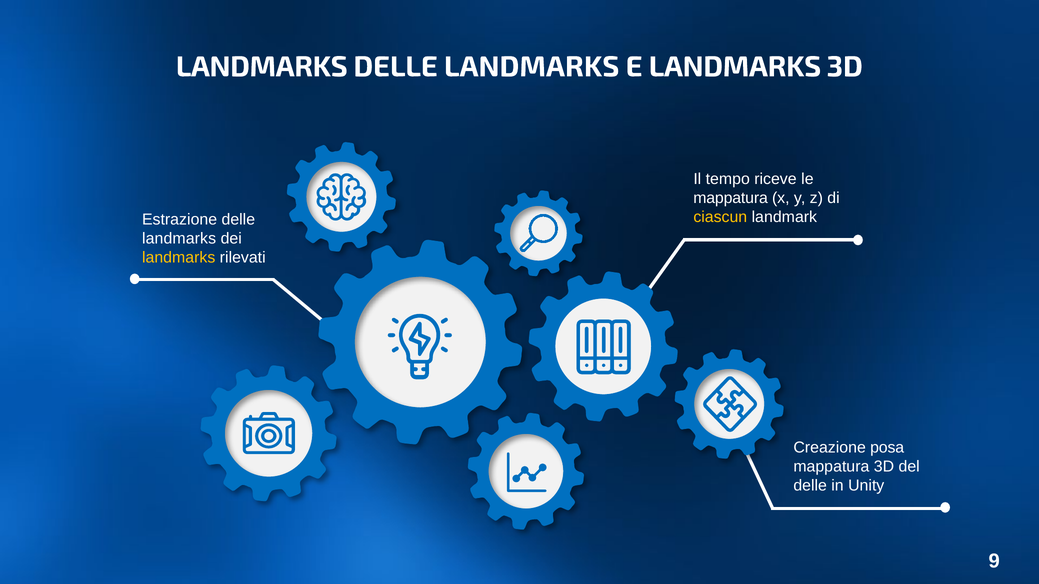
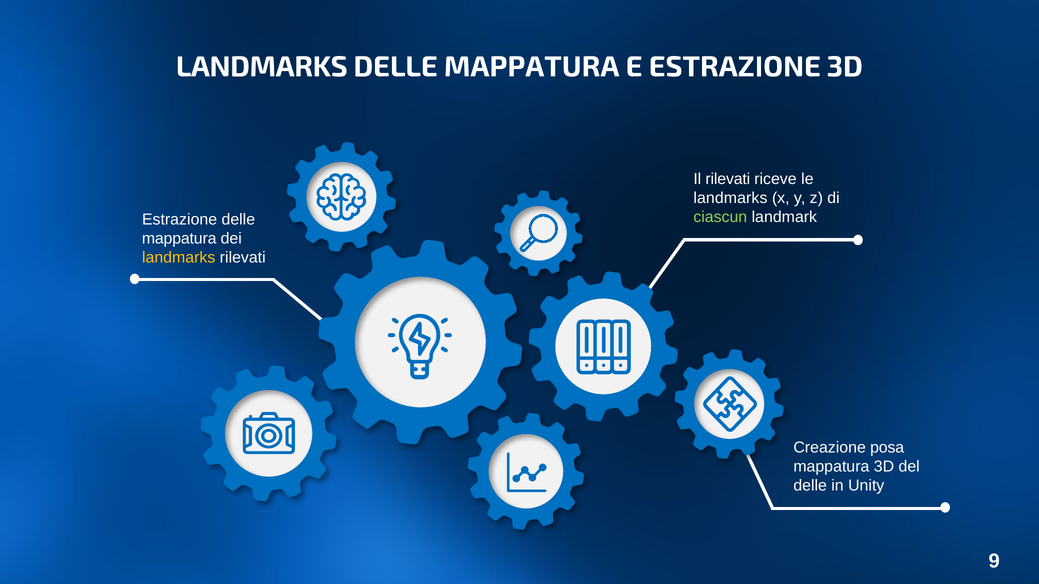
LANDMARKS: LANDMARKS -> MAPPATURA (532, 67)
E LANDMARKS: LANDMARKS -> ESTRAZIONE (735, 67)
Il tempo: tempo -> rilevati (728, 179)
mappatura: mappatura -> landmarks (730, 198)
ciascun colour: yellow -> light green (720, 217)
landmarks: landmarks -> mappatura (179, 239)
